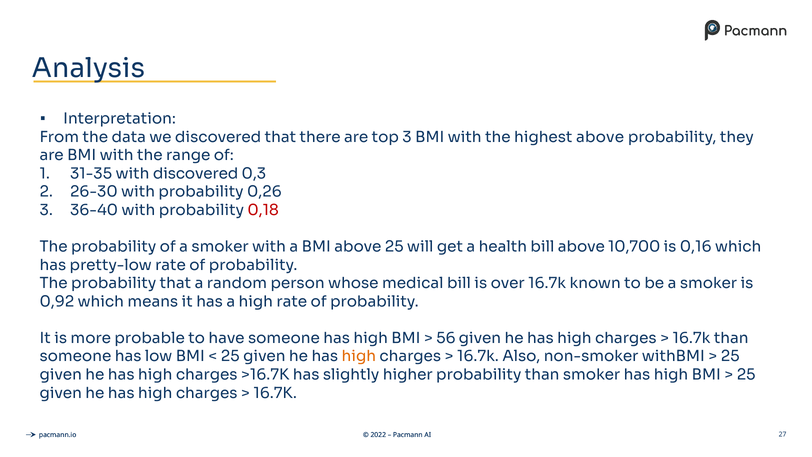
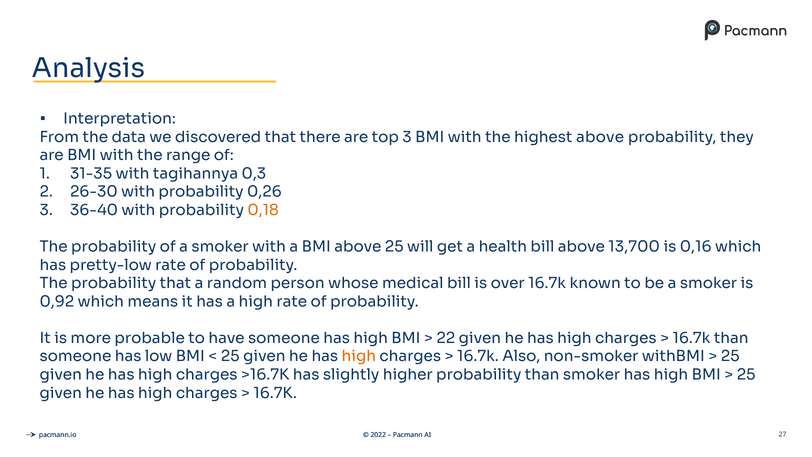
with discovered: discovered -> tagihannya (196, 174)
0,18 colour: red -> orange (263, 210)
10,700: 10,700 -> 13,700 (634, 247)
56: 56 -> 22 (446, 338)
